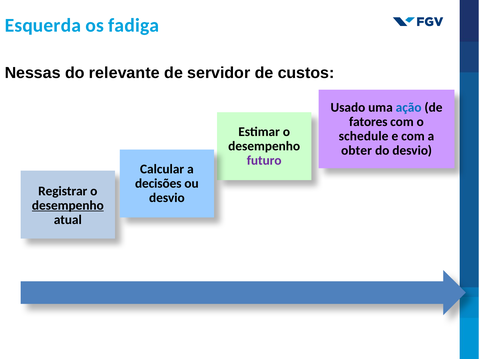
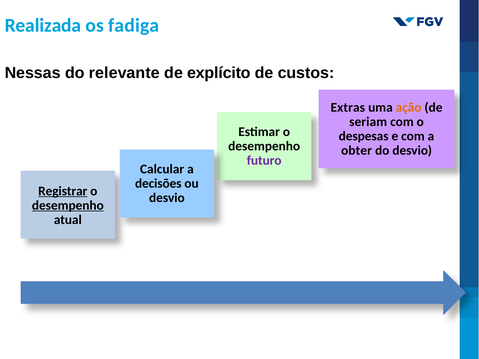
Esquerda: Esquerda -> Realizada (43, 25)
servidor: servidor -> explícito (219, 73)
Usado: Usado -> Extras (348, 107)
ação colour: blue -> orange (409, 107)
fatores: fatores -> seriam (368, 122)
schedule: schedule -> despesas (364, 136)
Registrar underline: none -> present (63, 191)
